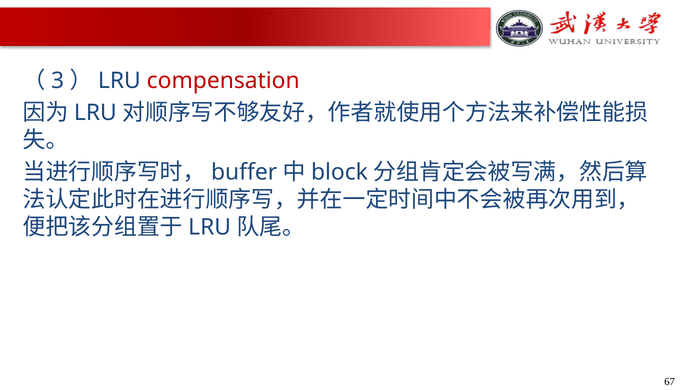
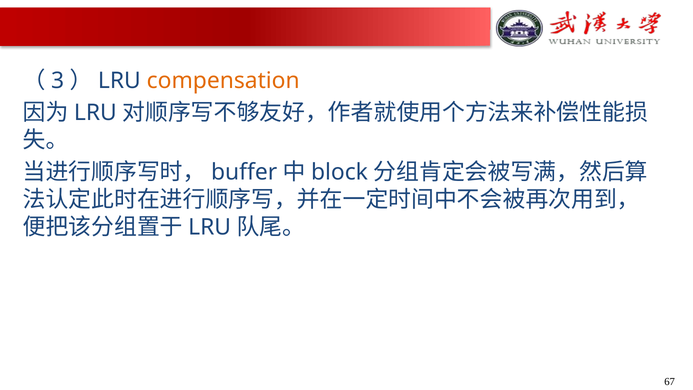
compensation colour: red -> orange (223, 81)
